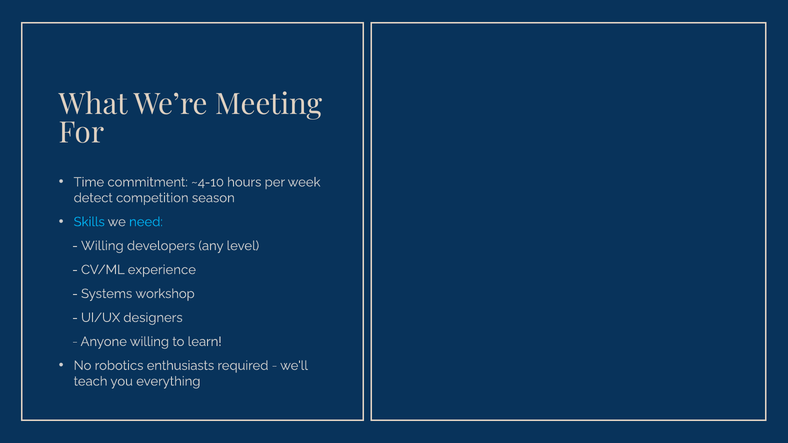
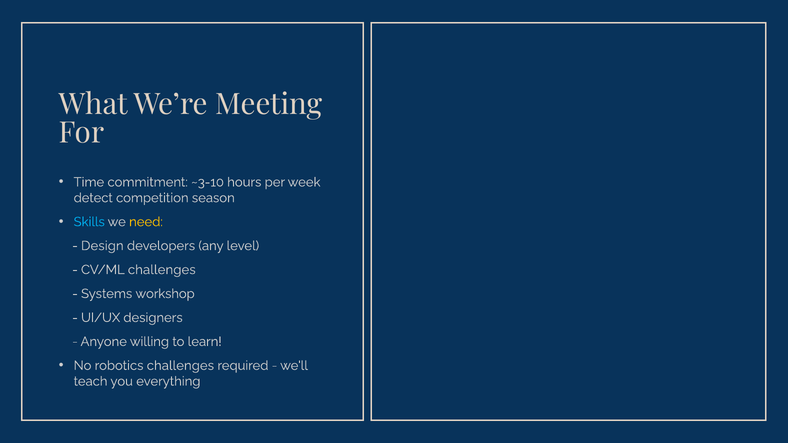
~4-10: ~4-10 -> ~3-10 (208, 182)
need colour: light blue -> yellow (146, 222)
Willing: Willing -> Design (102, 246)
CV/ML experience: experience -> challenges (162, 270)
robotics enthusiasts: enthusiasts -> challenges (180, 366)
